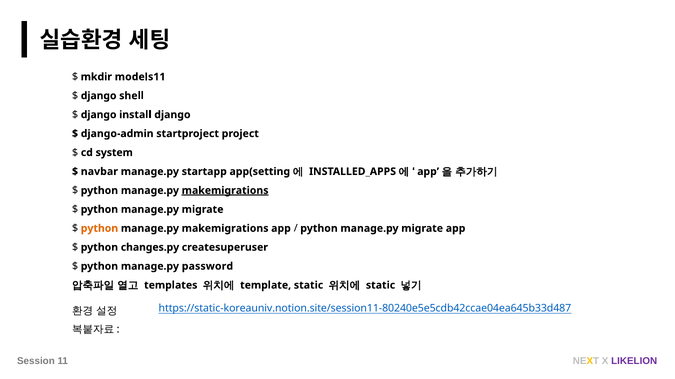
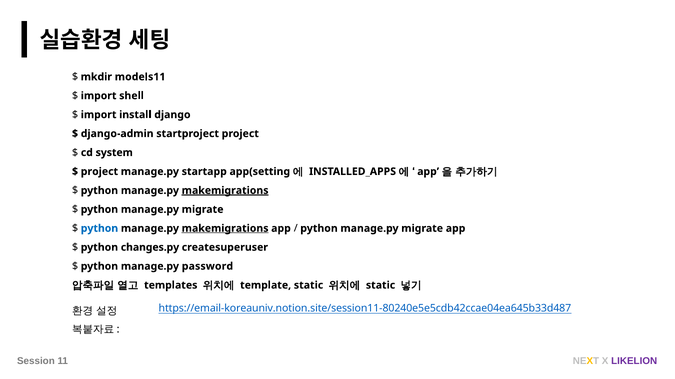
django: django -> import (99, 96)
django: django -> import (99, 115)
navbar: navbar -> project (99, 172)
python colour: orange -> blue (99, 229)
makemigrations underline: none -> present (225, 229)
https://static-koreauniv.notion.site/session11-80240e5e5cdb42ccae04ea645b33d487: https://static-koreauniv.notion.site/session11-80240e5e5cdb42ccae04ea645b33d487 -> https://email-koreauniv.notion.site/session11-80240e5e5cdb42ccae04ea645b33d487 (365, 309)
